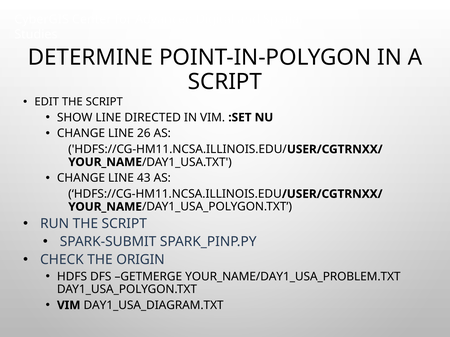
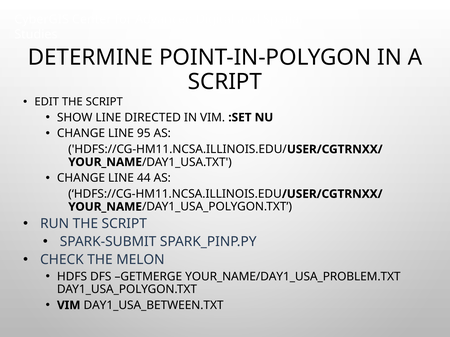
26: 26 -> 95 (144, 134)
43: 43 -> 44 (144, 178)
ORIGIN: ORIGIN -> MELON (140, 260)
DAY1_USA_DIAGRAM.TXT: DAY1_USA_DIAGRAM.TXT -> DAY1_USA_BETWEEN.TXT (154, 306)
